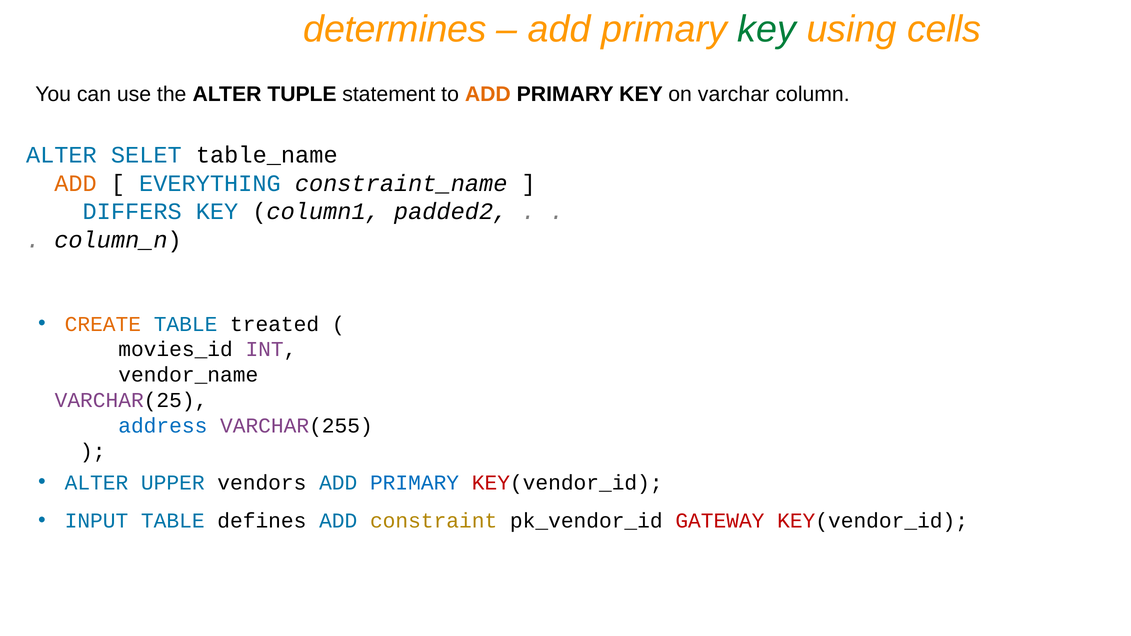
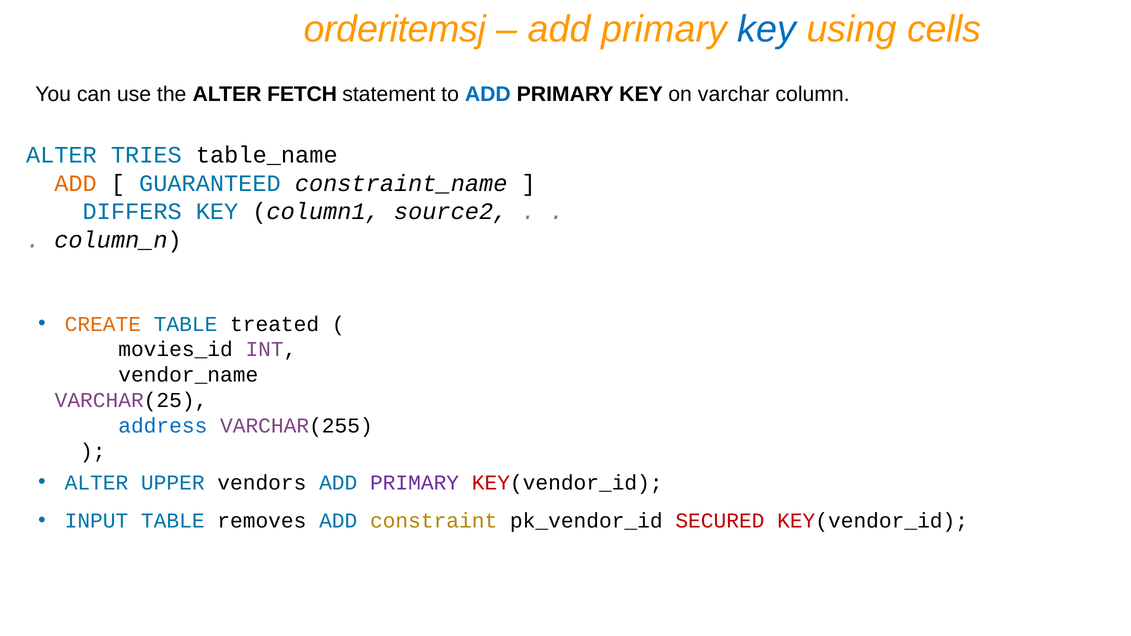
determines: determines -> orderitemsj (395, 29)
key colour: green -> blue (767, 29)
TUPLE: TUPLE -> FETCH (302, 94)
ADD colour: orange -> blue (488, 94)
SELET: SELET -> TRIES (146, 155)
EVERYTHING: EVERYTHING -> GUARANTEED (210, 183)
padded2: padded2 -> source2 (451, 212)
PRIMARY colour: blue -> purple (415, 483)
defines: defines -> removes (262, 521)
GATEWAY: GATEWAY -> SECURED (720, 521)
